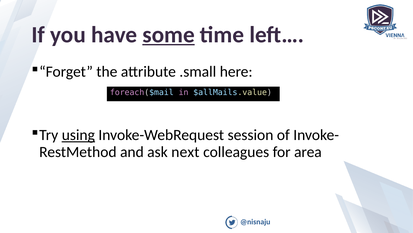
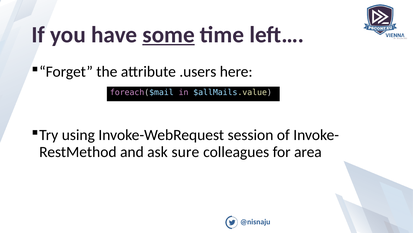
.small: .small -> .users (198, 72)
using underline: present -> none (78, 135)
next: next -> sure (185, 151)
